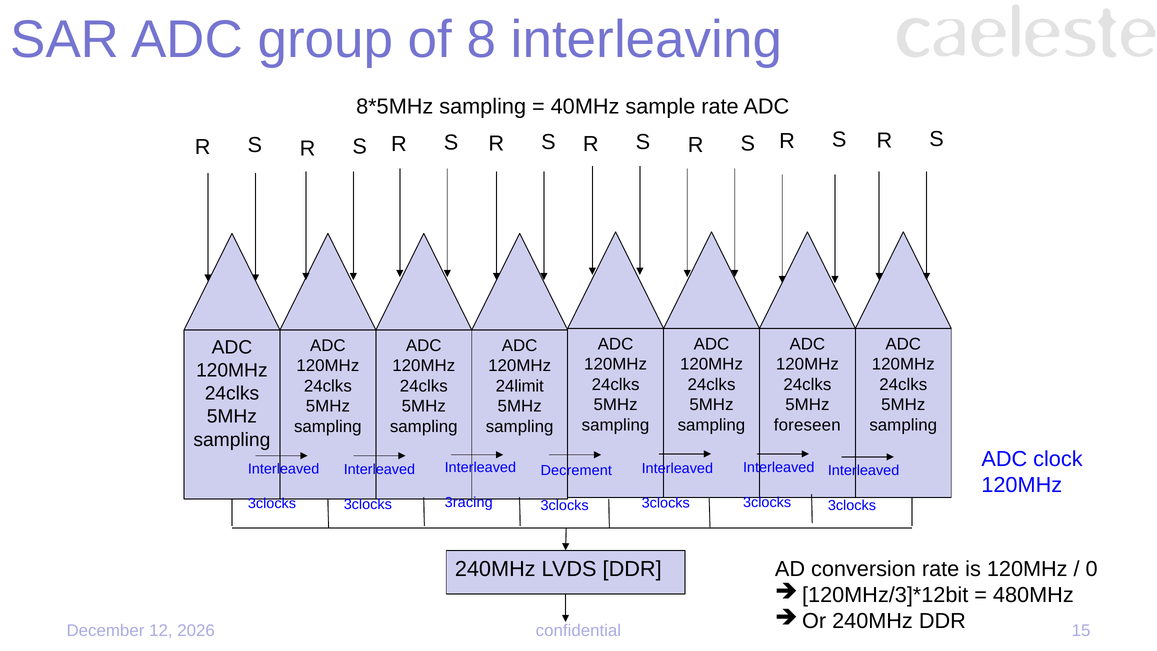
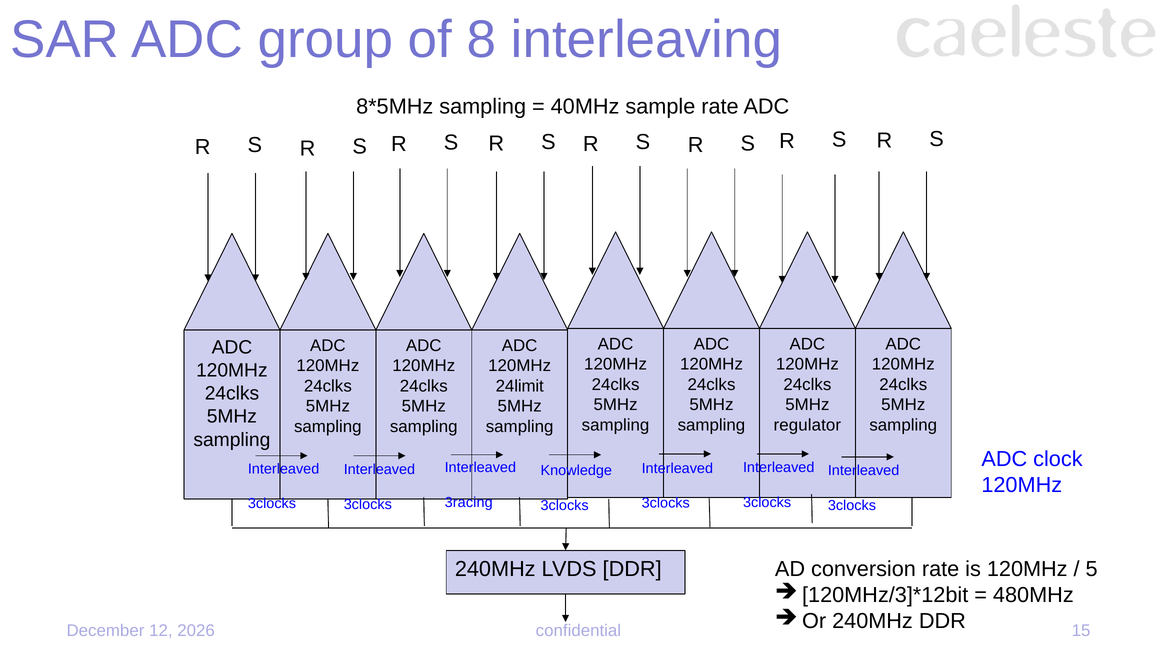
foreseen: foreseen -> regulator (807, 425)
Decrement: Decrement -> Knowledge (576, 471)
0: 0 -> 5 (1092, 569)
